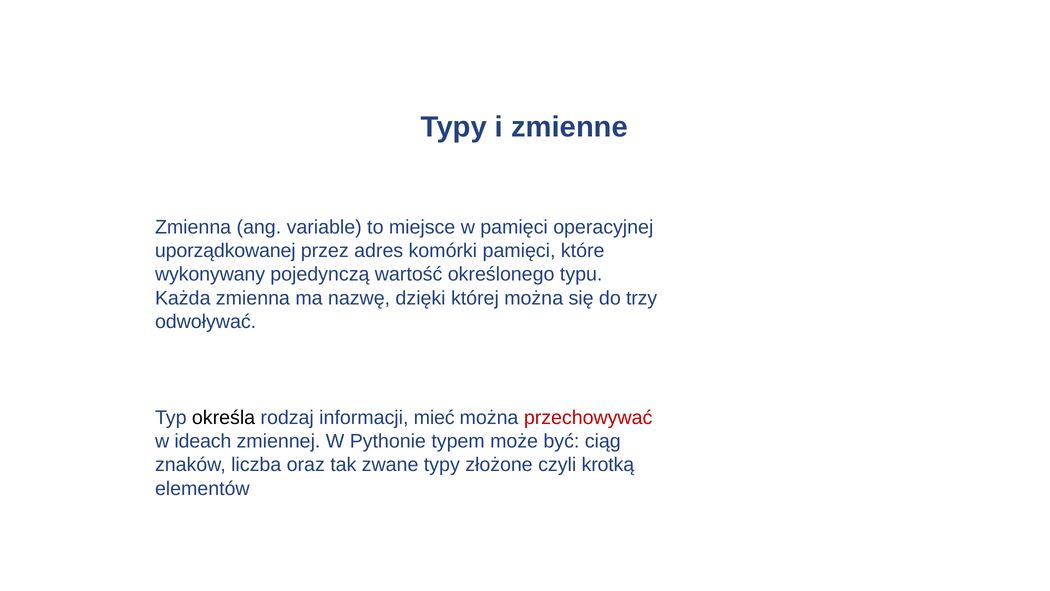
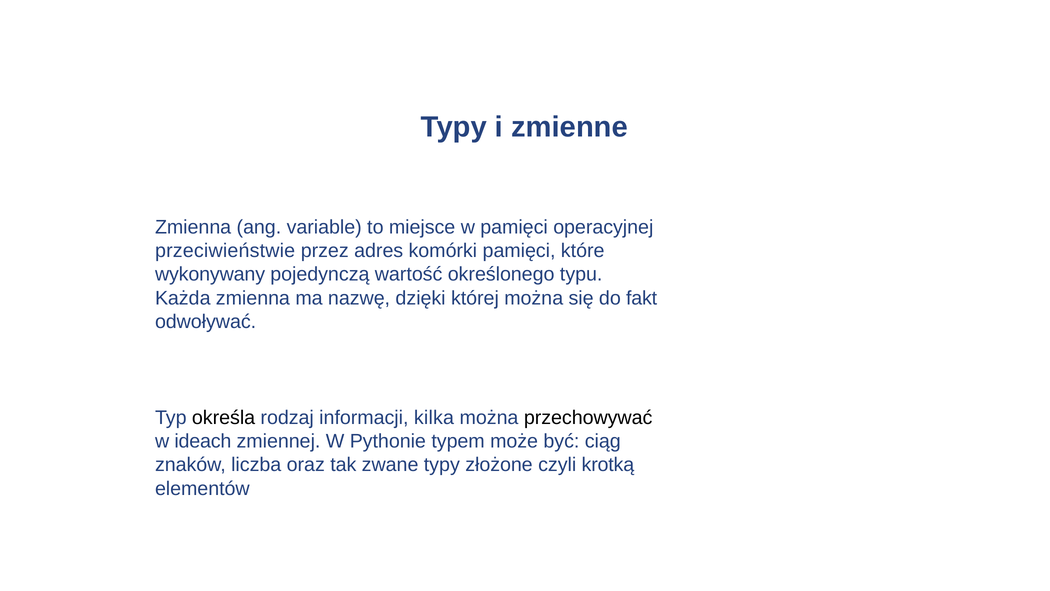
uporządkowanej: uporządkowanej -> przeciwieństwie (225, 251)
trzy: trzy -> fakt (642, 298)
mieć: mieć -> kilka (434, 417)
przechowywać colour: red -> black (588, 417)
